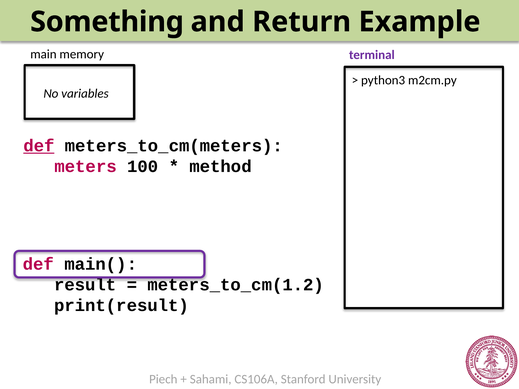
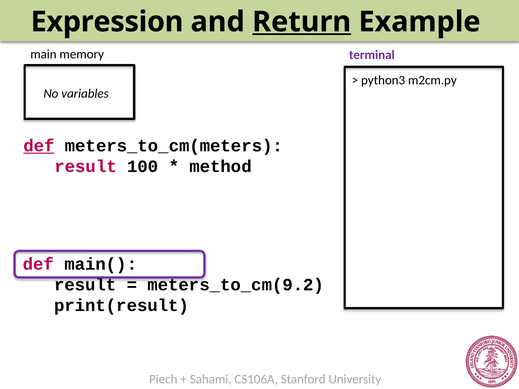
Something: Something -> Expression (107, 22)
Return underline: none -> present (302, 22)
meters: meters -> result (86, 167)
meters_to_cm(1.2: meters_to_cm(1.2 -> meters_to_cm(9.2 (236, 285)
